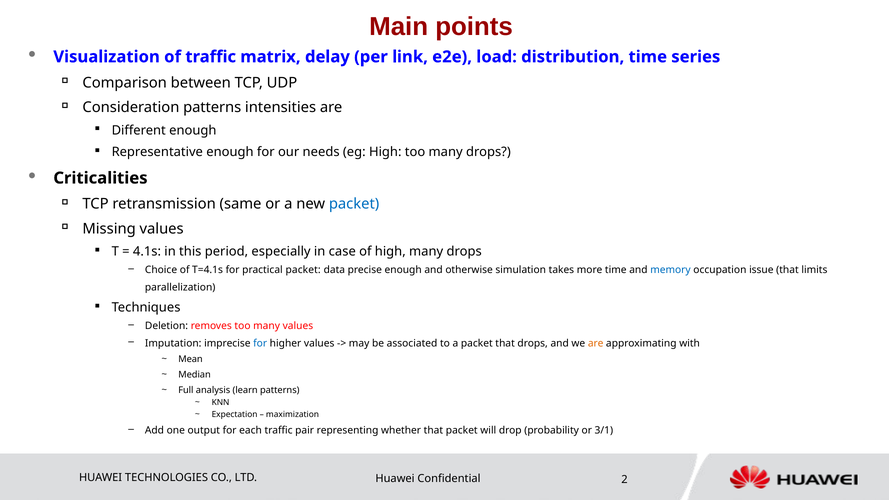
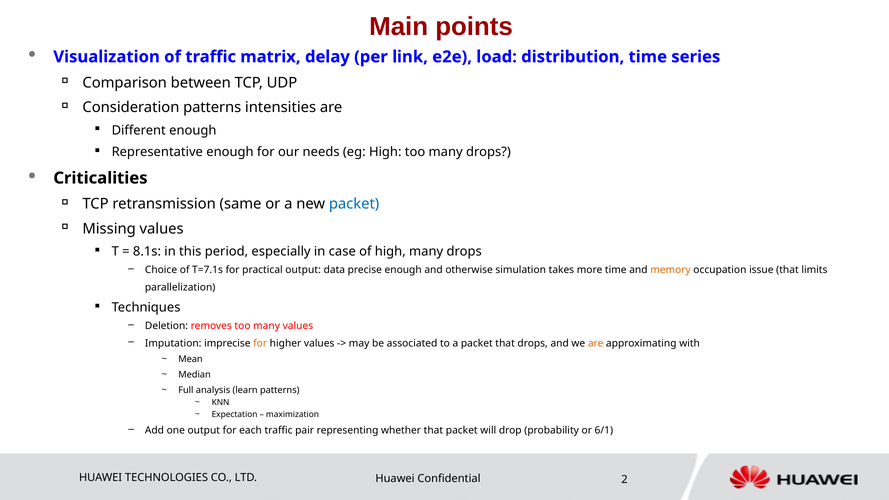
4.1s: 4.1s -> 8.1s (147, 252)
T=4.1s: T=4.1s -> T=7.1s (208, 270)
practical packet: packet -> output (303, 270)
memory colour: blue -> orange (670, 270)
for colour: blue -> orange (260, 343)
3/1: 3/1 -> 6/1 (604, 430)
